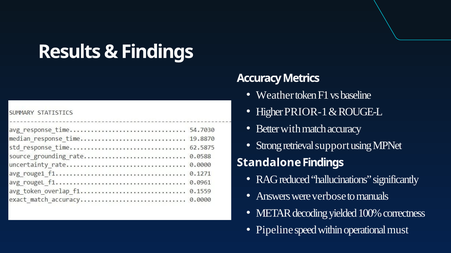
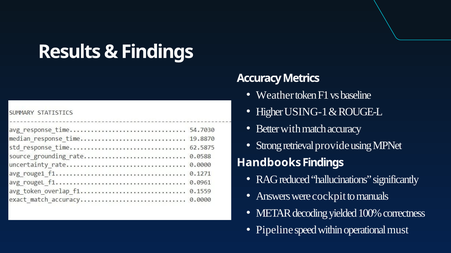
PRIOR-1: PRIOR-1 -> USING-1 (306, 112)
support: support -> provide (332, 146)
Standalone: Standalone -> Handbooks (269, 163)
verbose: verbose -> cockpit (329, 197)
